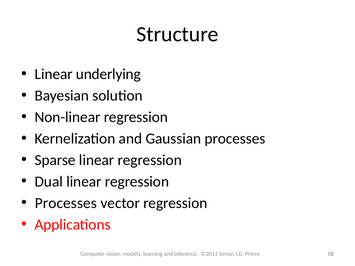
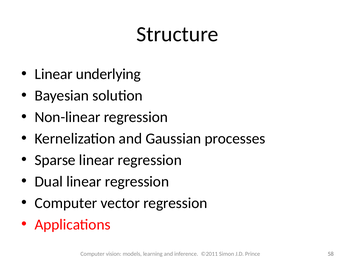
Processes: Processes -> Computer (66, 203)
